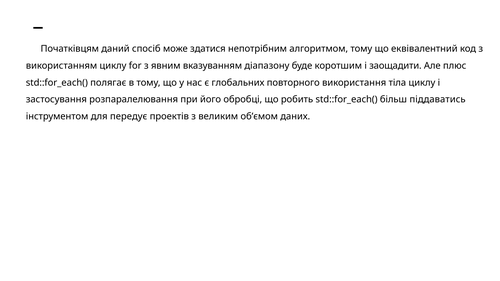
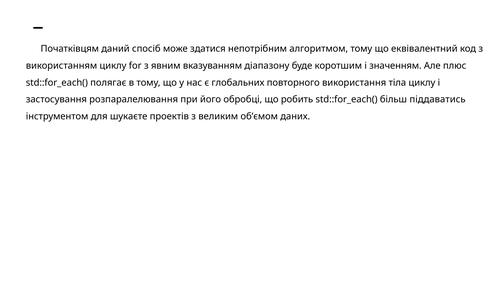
заощадити: заощадити -> значенням (395, 66)
передує: передує -> шукаєте (129, 116)
